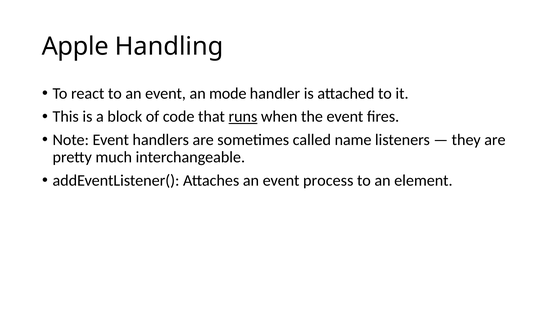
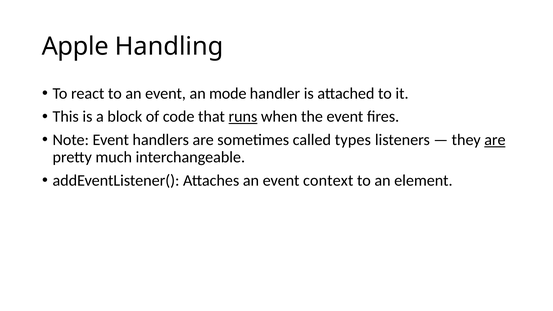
name: name -> types (353, 140)
are underline: none -> present (495, 140)
process: process -> context (328, 180)
